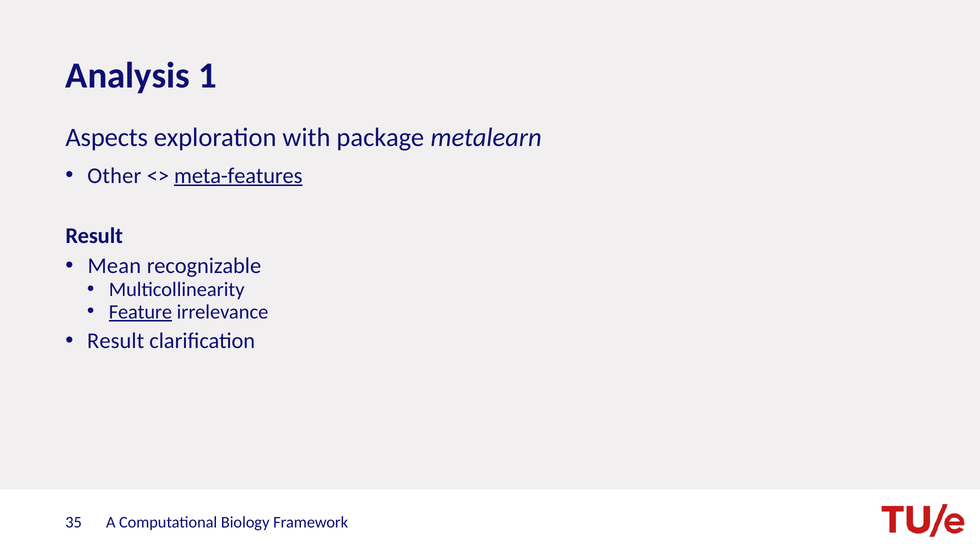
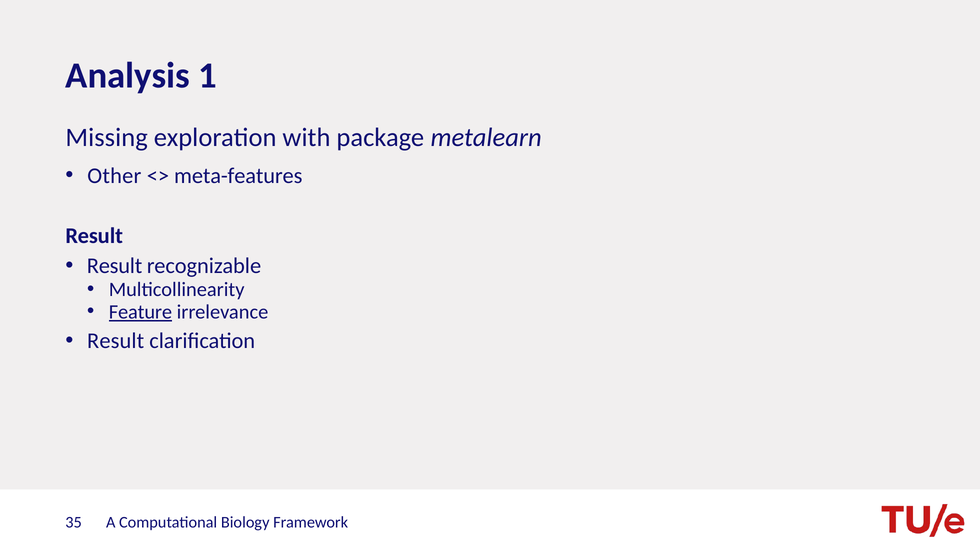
Aspects: Aspects -> Missing (107, 138)
meta-features underline: present -> none (238, 176)
Mean: Mean -> Result (115, 266)
